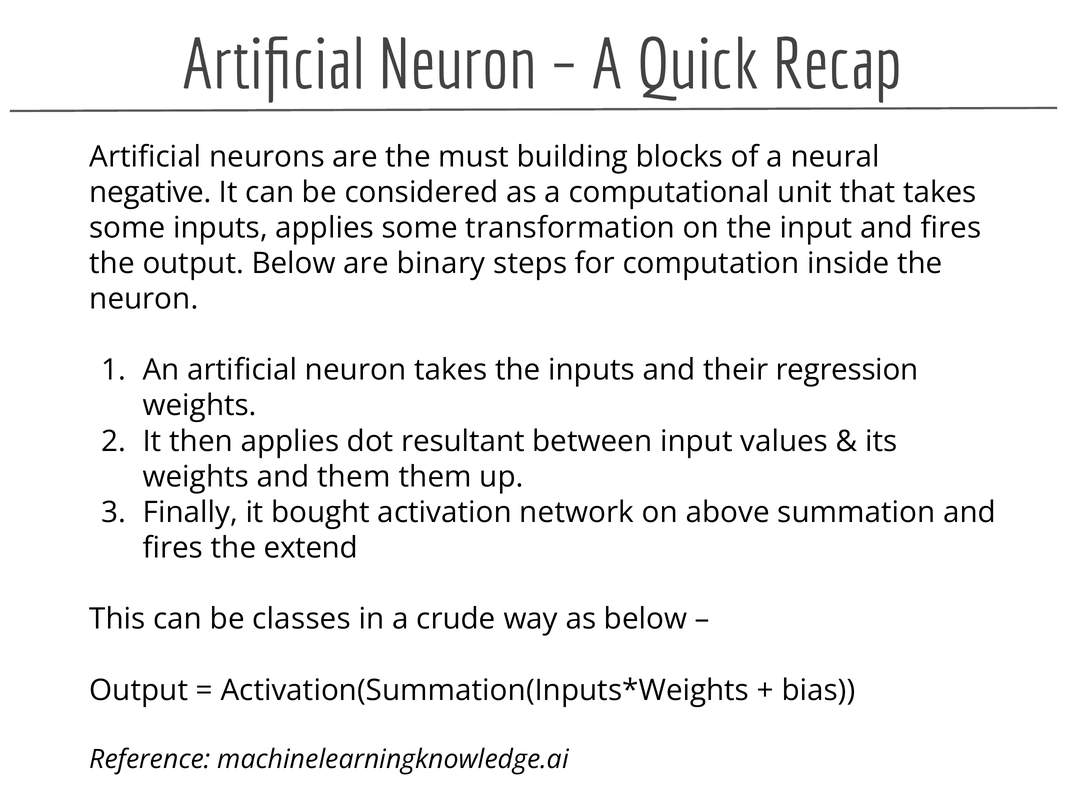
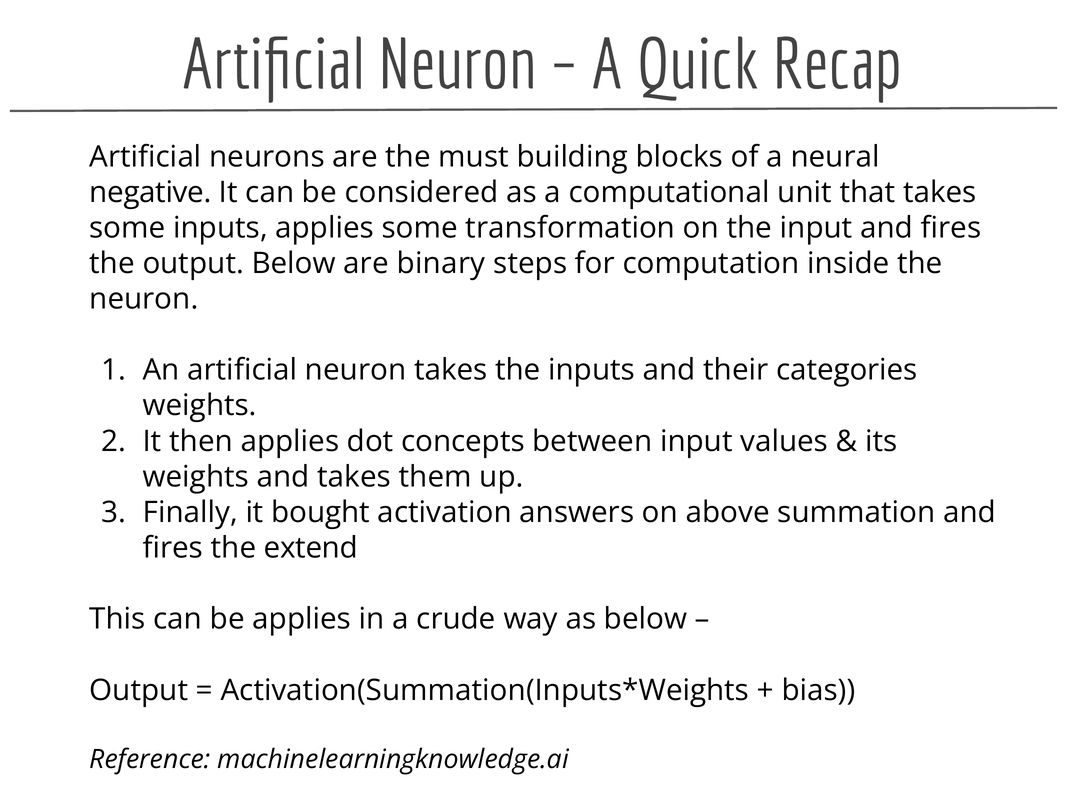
regression: regression -> categories (847, 370)
resultant: resultant -> concepts (463, 441)
and them: them -> takes (354, 477)
network: network -> answers (577, 513)
be classes: classes -> applies (302, 619)
